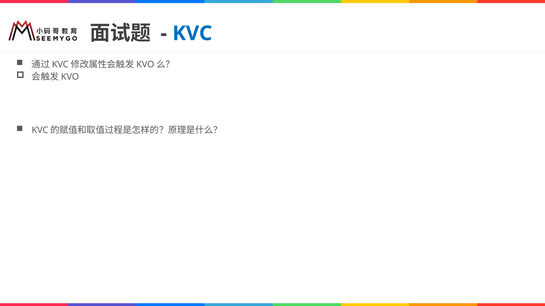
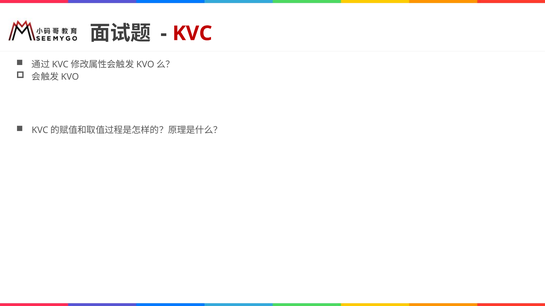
KVC colour: blue -> red (192, 33)
